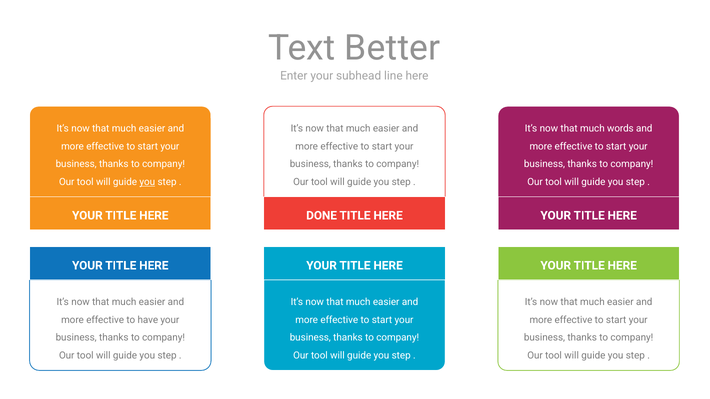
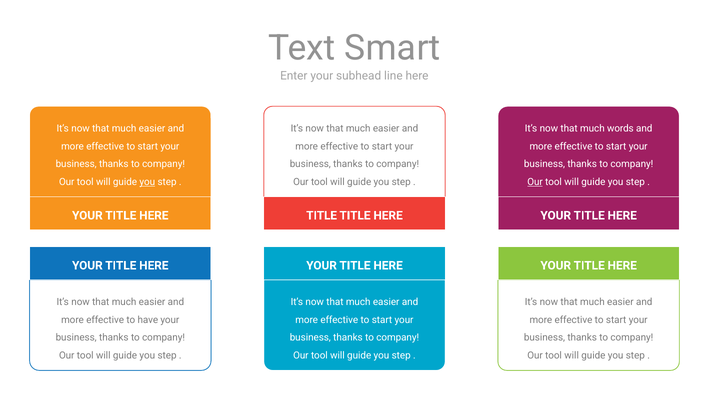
Better: Better -> Smart (392, 48)
Our underline: none -> present (535, 182)
DONE: DONE -> TITLE (322, 216)
